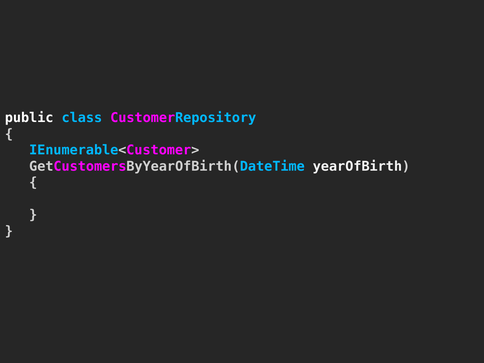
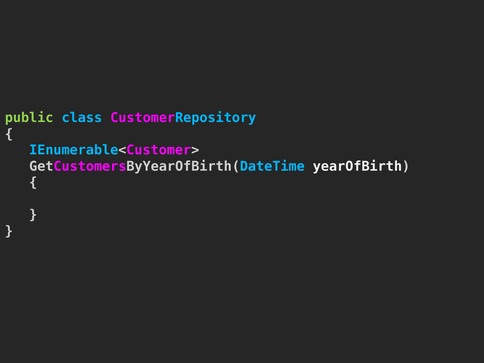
public colour: white -> light green (29, 118)
